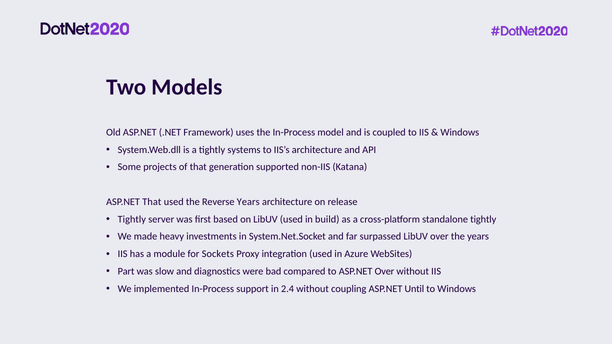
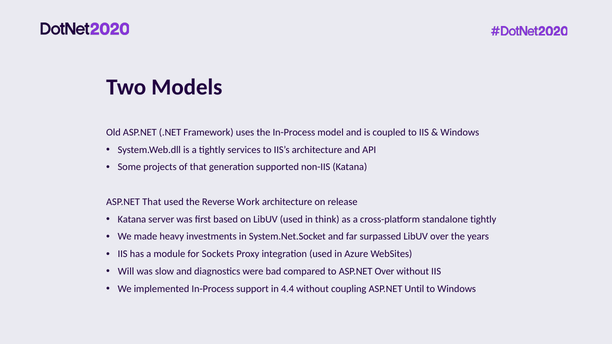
systems: systems -> services (244, 150)
Reverse Years: Years -> Work (248, 202)
Tightly: Tightly -> Katana (132, 219)
build: build -> think (327, 219)
Part: Part -> Will (126, 272)
2.4: 2.4 -> 4.4 (288, 289)
